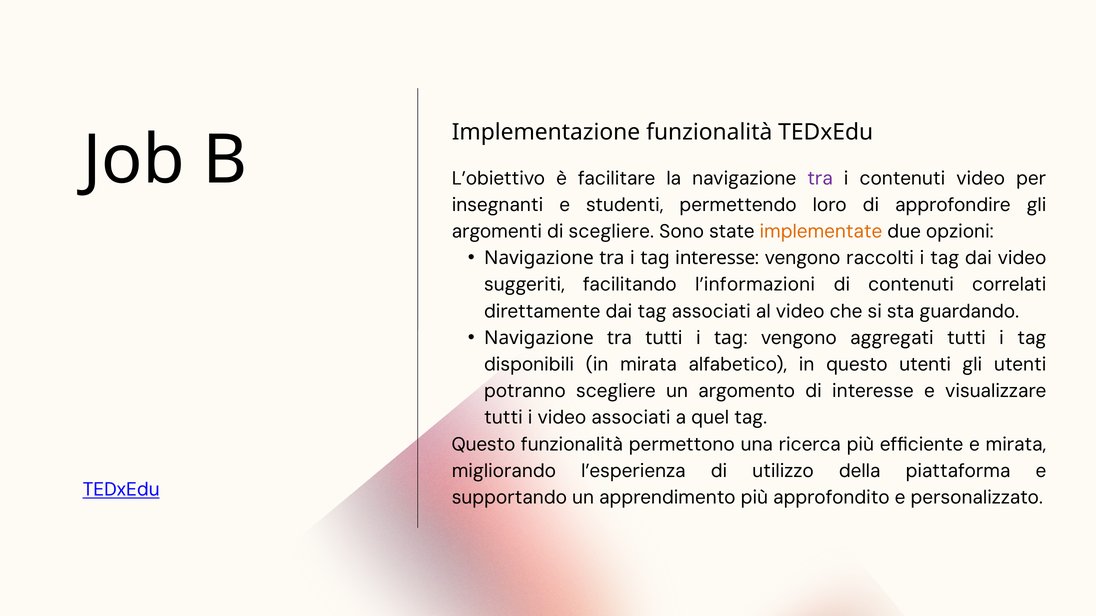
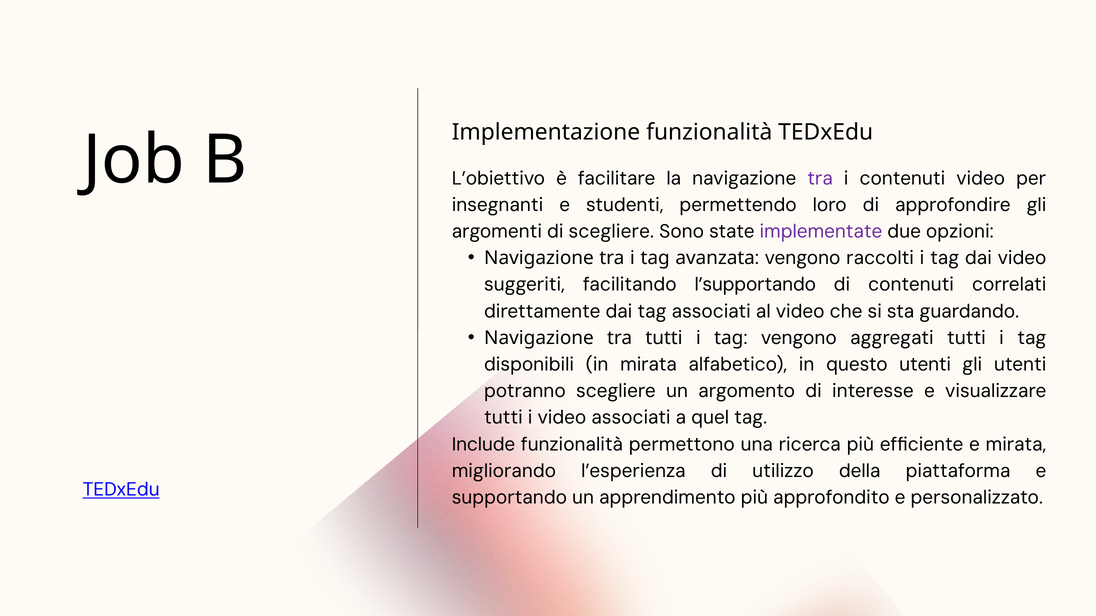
implementate colour: orange -> purple (821, 232)
tag interesse: interesse -> avanzata (715, 258)
l’informazioni: l’informazioni -> l’supportando (755, 285)
Questo: Questo -> Include (483, 445)
